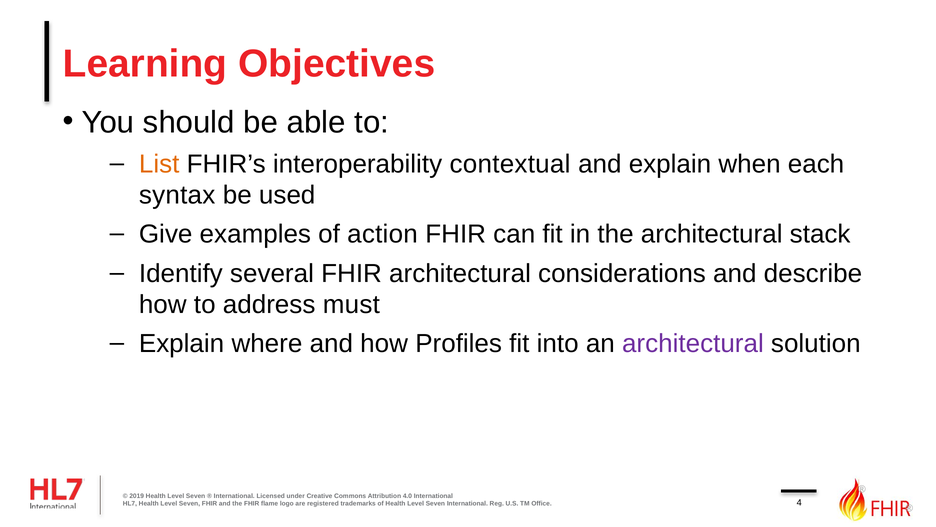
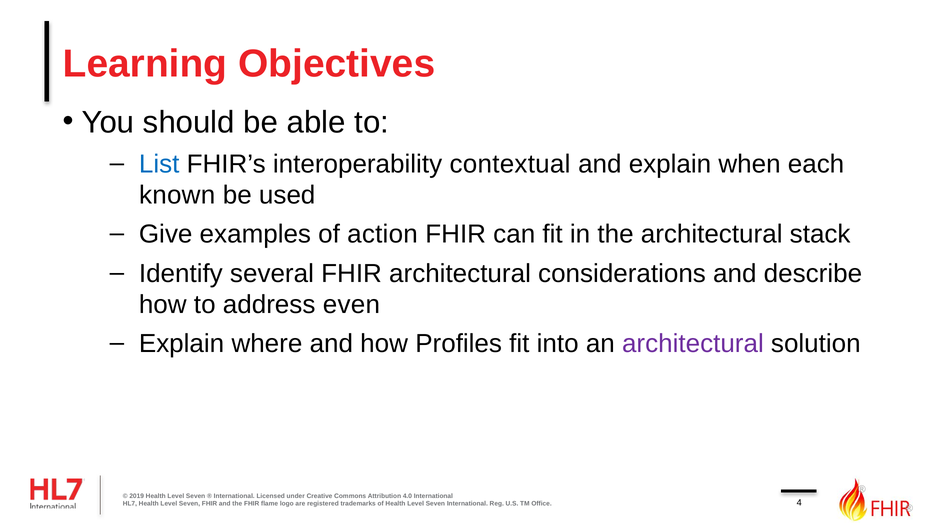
List colour: orange -> blue (159, 164)
syntax: syntax -> known (177, 195)
must: must -> even (351, 304)
